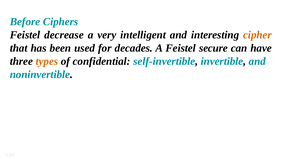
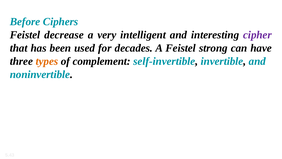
cipher colour: orange -> purple (257, 35)
secure: secure -> strong (213, 48)
confidential: confidential -> complement (102, 61)
